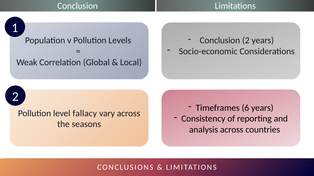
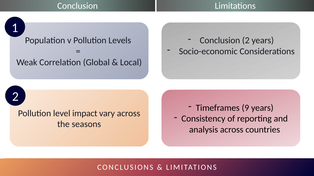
6: 6 -> 9 (245, 108)
fallacy: fallacy -> impact (85, 114)
